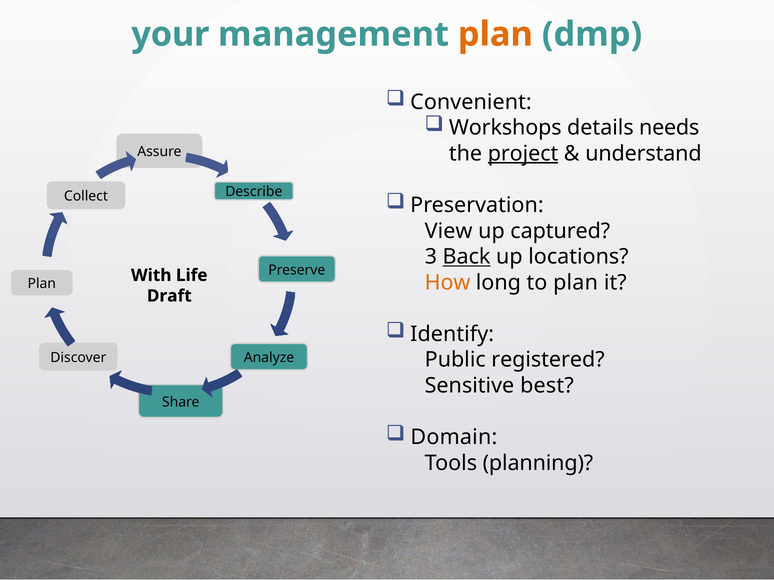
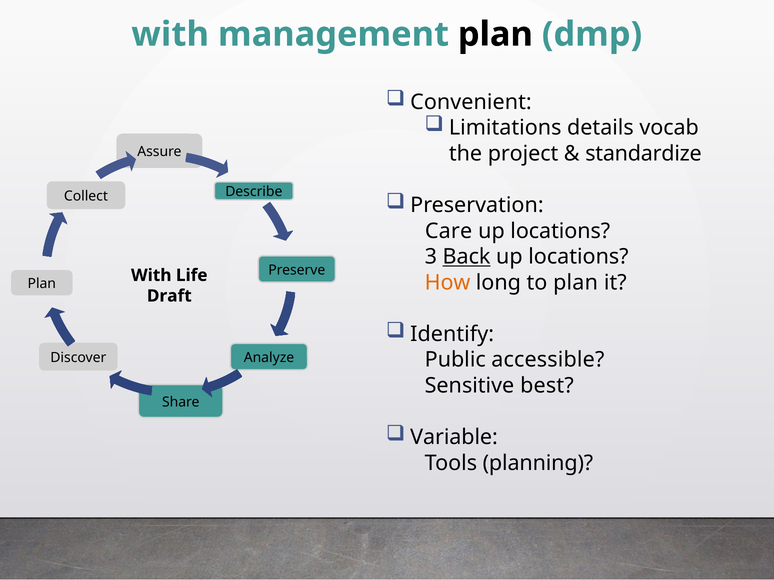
your: your -> with (170, 34)
plan colour: orange -> black (495, 34)
Workshops: Workshops -> Limitations (505, 128)
needs: needs -> vocab (669, 128)
project underline: present -> none (523, 154)
understand: understand -> standardize (644, 154)
View: View -> Care (449, 231)
captured: captured -> locations (560, 231)
registered: registered -> accessible (548, 360)
Domain: Domain -> Variable (454, 438)
